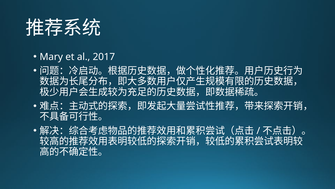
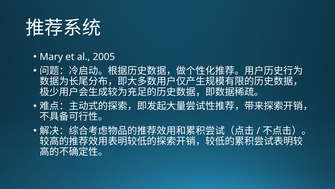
2017: 2017 -> 2005 (104, 57)
